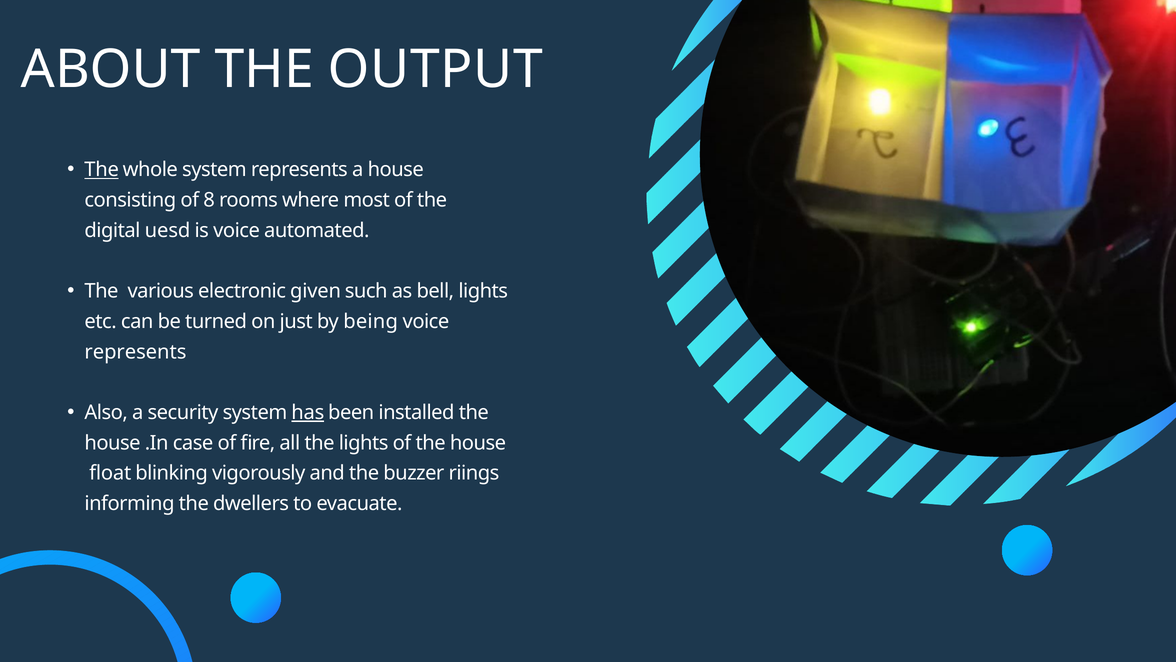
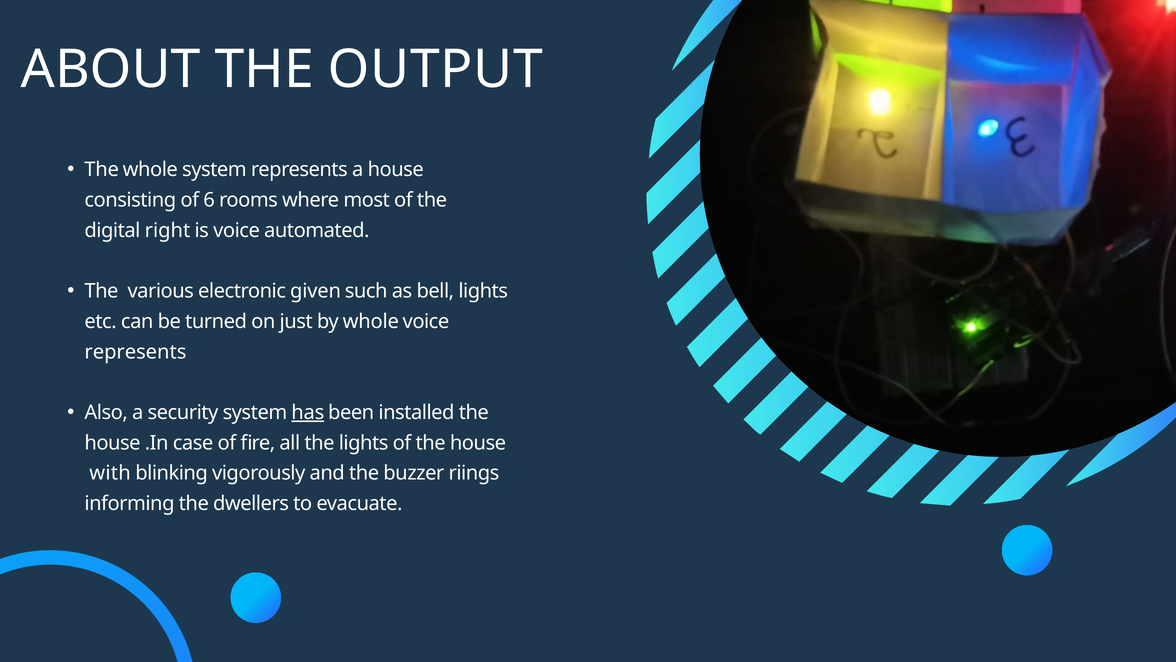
The underline: present -> none (102, 170)
8: 8 -> 6 (209, 200)
uesd: uesd -> right (168, 230)
by being: being -> whole (371, 321)
float: float -> with (110, 473)
